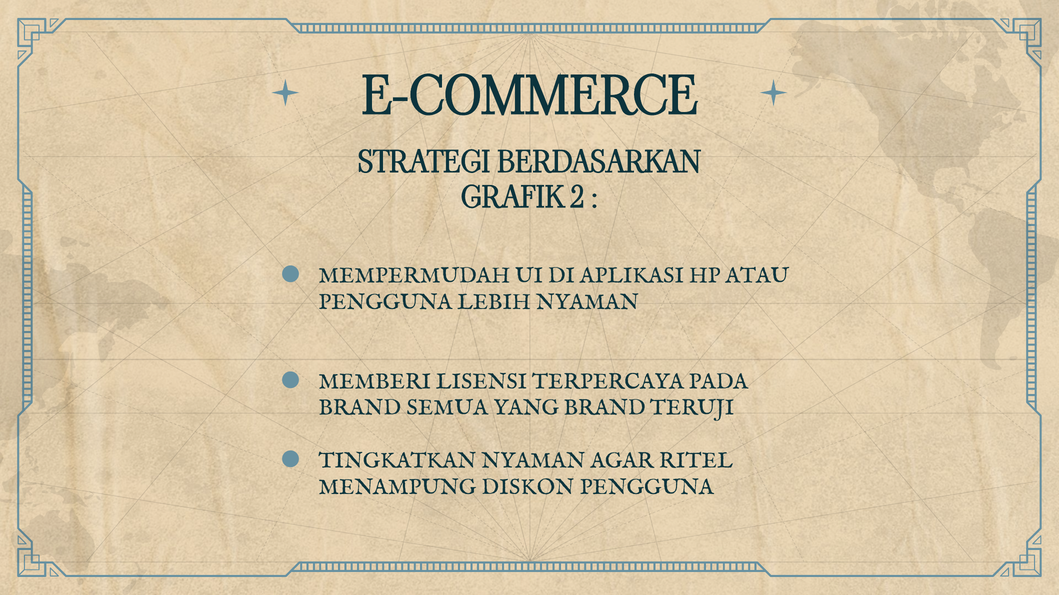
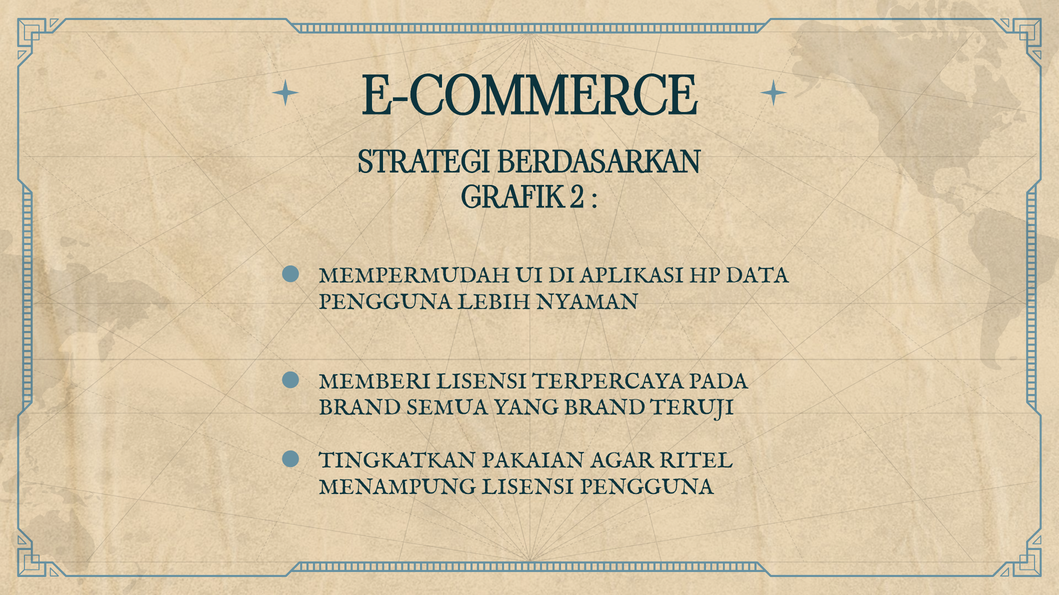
ATAU: ATAU -> DATA (757, 276)
TINGKATKAN NYAMAN: NYAMAN -> PAKAIAN (533, 461)
MENAMPUNG DISKON: DISKON -> LISENSI (528, 488)
